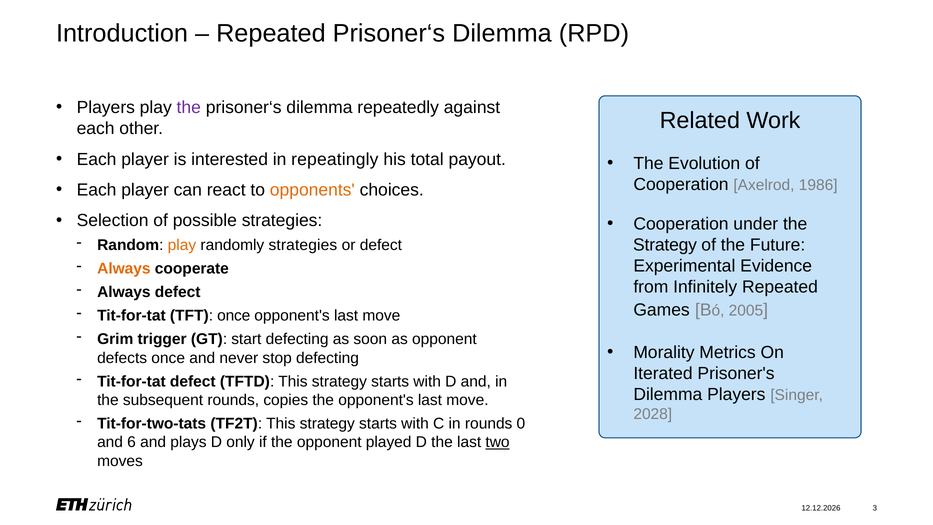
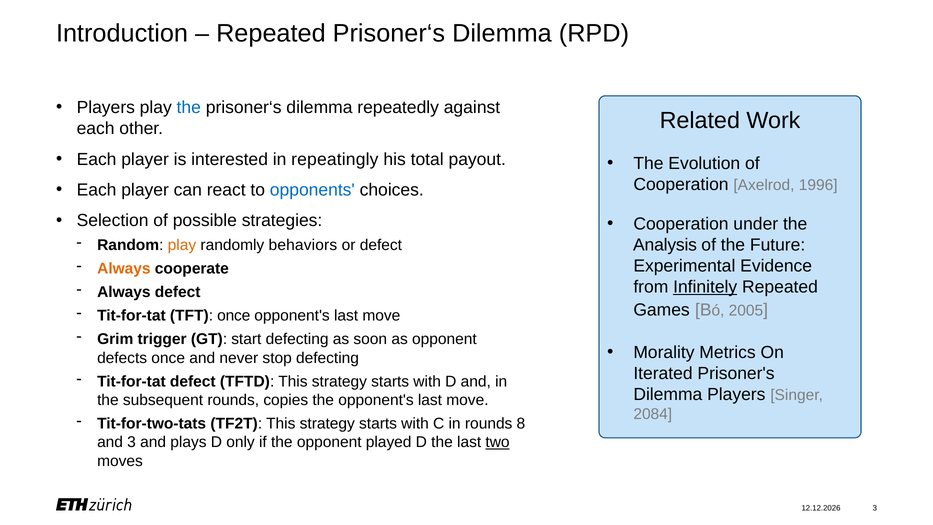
the colour: purple -> blue (189, 107)
1986: 1986 -> 1996 (818, 185)
opponents colour: orange -> blue (312, 190)
Strategy: Strategy -> Analysis (665, 245)
randomly strategies: strategies -> behaviors (303, 245)
Infinitely underline: none -> present (705, 287)
2028: 2028 -> 2084 (653, 414)
0: 0 -> 8 (521, 423)
and 6: 6 -> 3 (132, 442)
